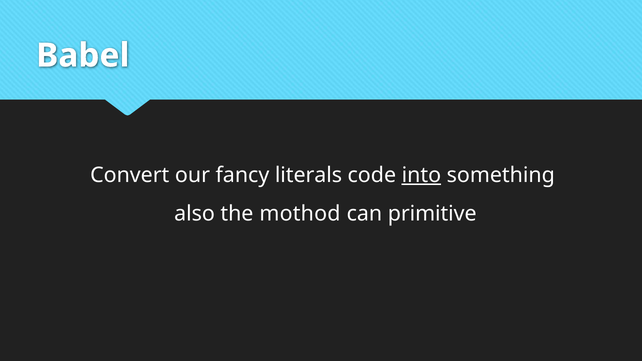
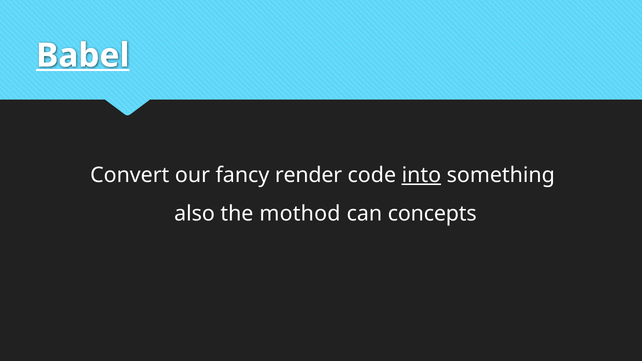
Babel underline: none -> present (83, 56)
literals: literals -> render (309, 175)
primitive: primitive -> concepts (432, 214)
